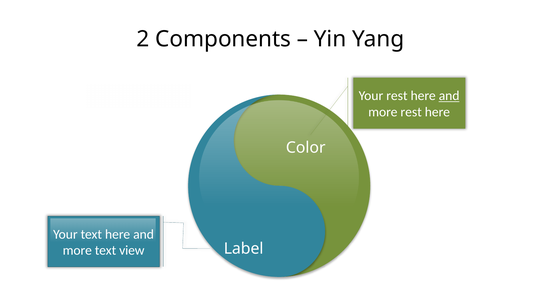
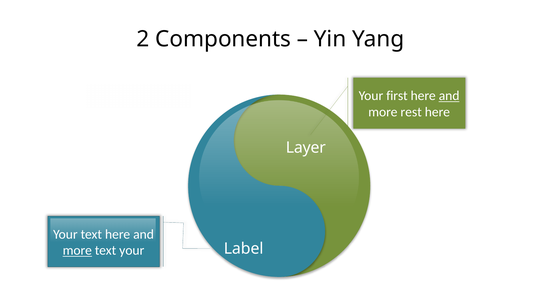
Your rest: rest -> first (397, 96)
Color: Color -> Layer (306, 148)
more underline: none -> present (77, 251)
text view: view -> your (132, 251)
